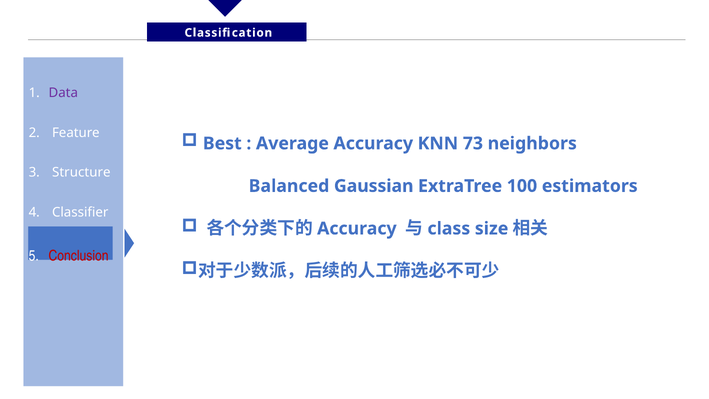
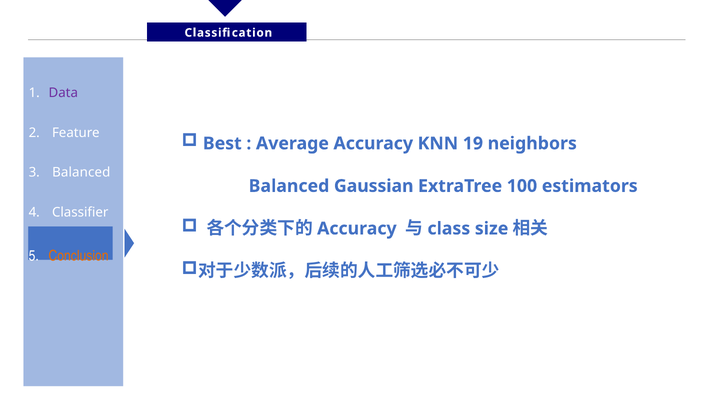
73: 73 -> 19 (473, 143)
Structure: Structure -> Balanced (81, 173)
Conclusion colour: red -> orange (79, 256)
